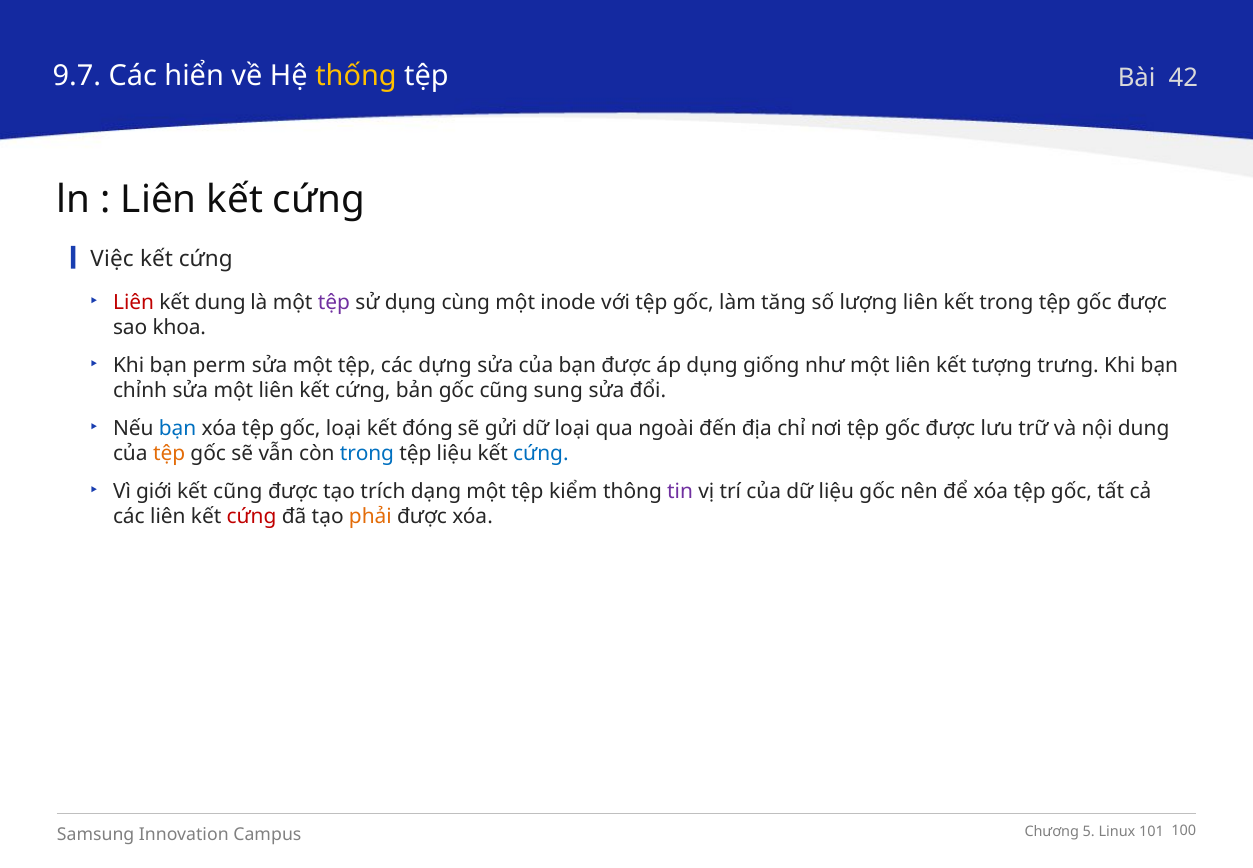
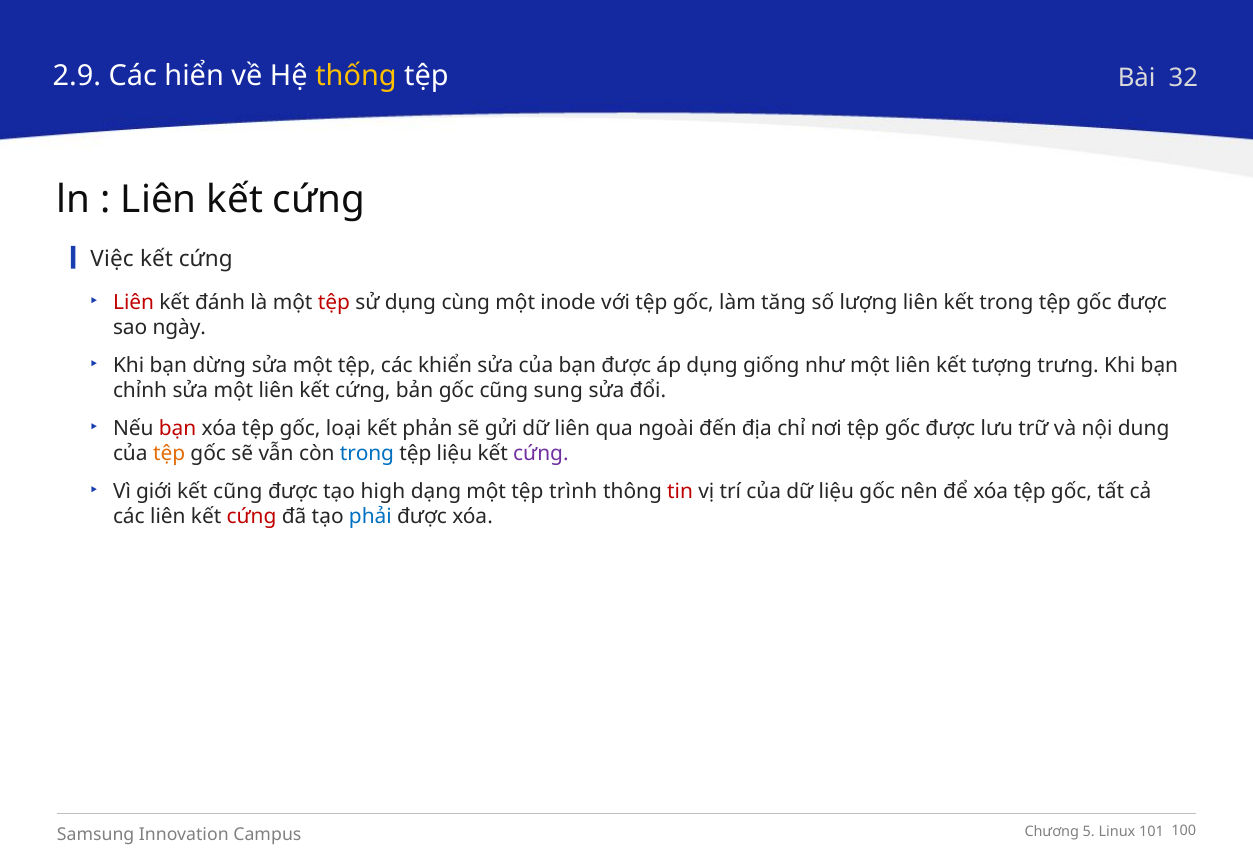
9.7: 9.7 -> 2.9 (77, 76)
42: 42 -> 32 (1183, 78)
kết dung: dung -> đánh (220, 302)
tệp colour: purple -> red (334, 302)
khoa: khoa -> ngày (179, 327)
perm: perm -> dừng (219, 365)
dựng: dựng -> khiển (445, 365)
bạn colour: blue -> red (178, 428)
đóng: đóng -> phản (428, 428)
dữ loại: loại -> liên (572, 428)
cứng colour: blue -> purple (541, 453)
trích: trích -> high (383, 491)
kiểm: kiểm -> trình (573, 491)
tin colour: purple -> red (680, 491)
phải colour: orange -> blue (370, 516)
